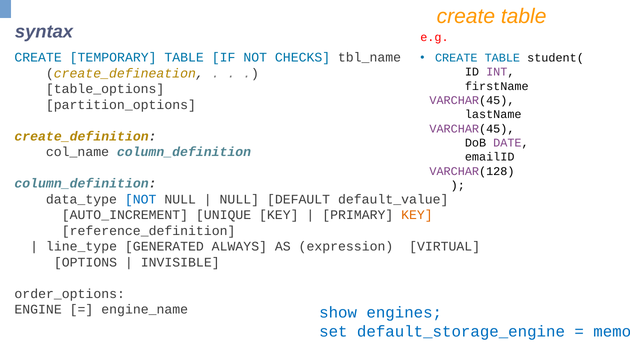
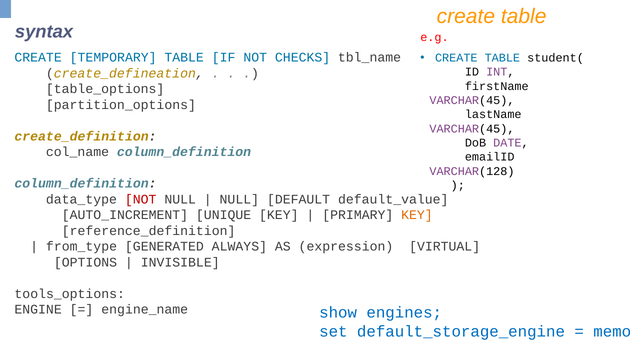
NOT colour: blue -> red (141, 199)
line_type: line_type -> from_type (82, 247)
order_options: order_options -> tools_options (70, 294)
